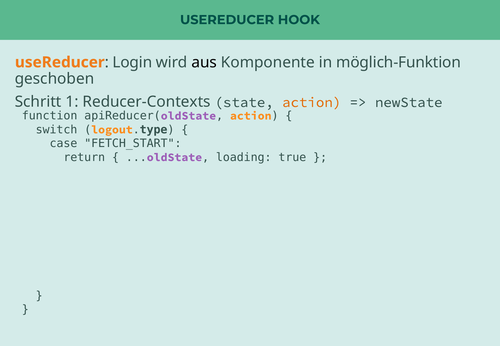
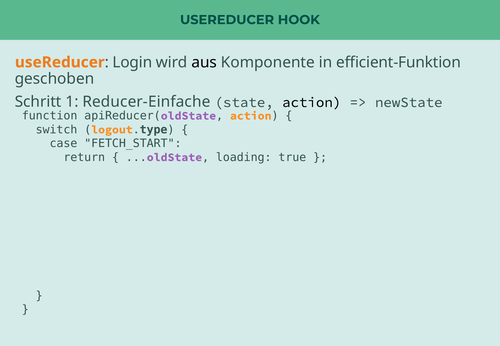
möglich-Funktion: möglich-Funktion -> efficient-Funktion (399, 62)
Reducer-Contexts: Reducer-Contexts -> Reducer-Einfache (146, 102)
action colour: orange -> black (312, 102)
